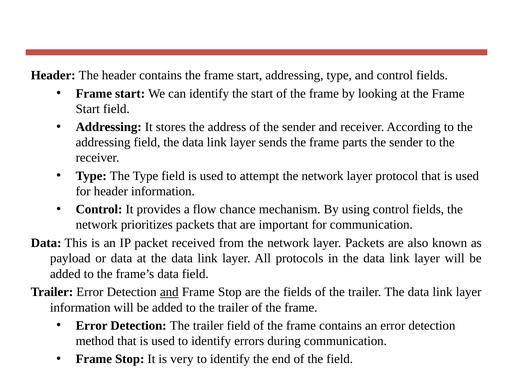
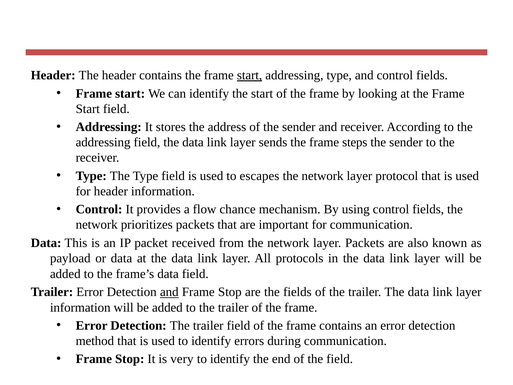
start underline: none -> present (250, 75)
parts: parts -> steps (355, 142)
attempt: attempt -> escapes (260, 176)
